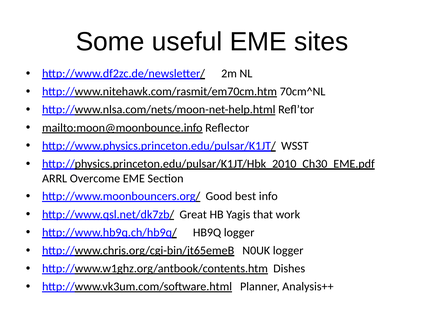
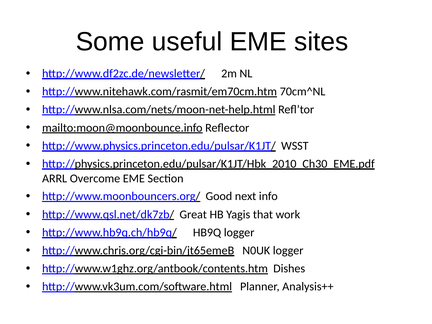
best: best -> next (246, 196)
